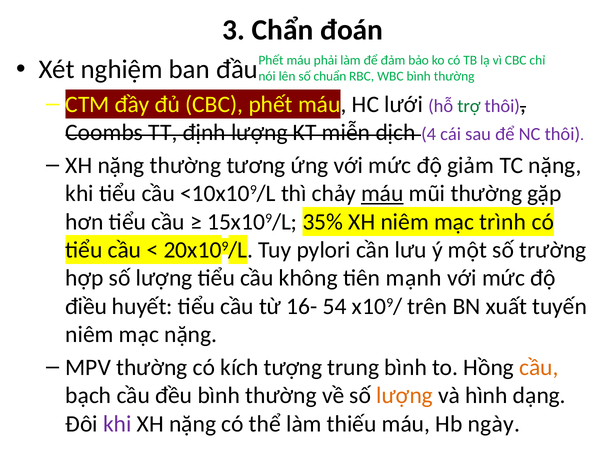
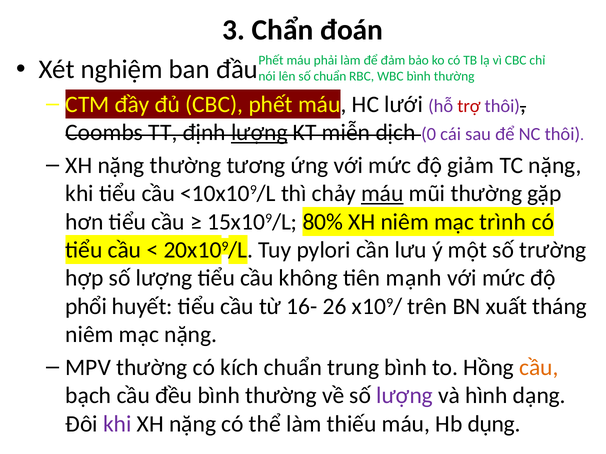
trợ colour: green -> red (469, 106)
lượng underline: none -> present (259, 133)
4: 4 -> 0 (429, 134)
35%: 35% -> 80% (323, 222)
điều: điều -> phổi (86, 307)
54: 54 -> 26 (335, 307)
tuyến: tuyến -> tháng (560, 307)
kích tượng: tượng -> chuẩn (293, 368)
lượng colour: orange -> purple (405, 396)
ngày: ngày -> dụng (494, 424)
